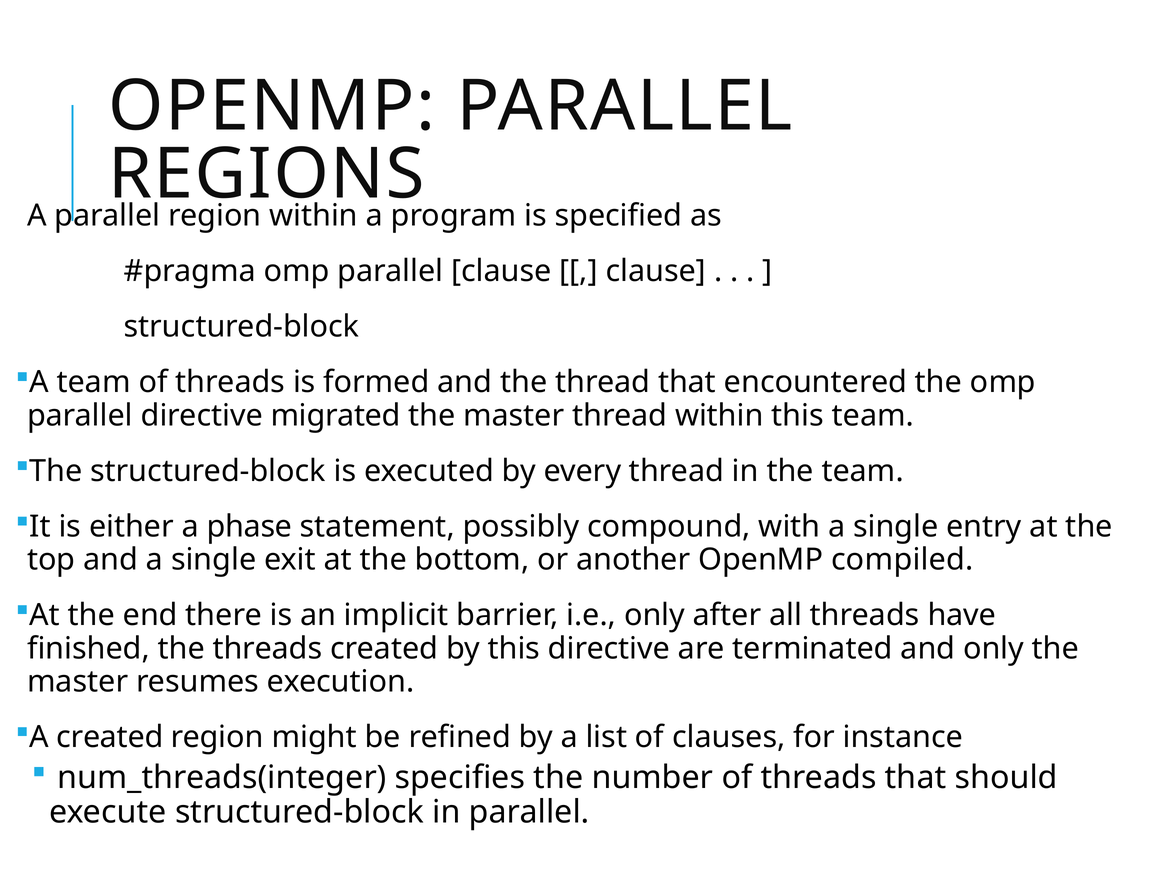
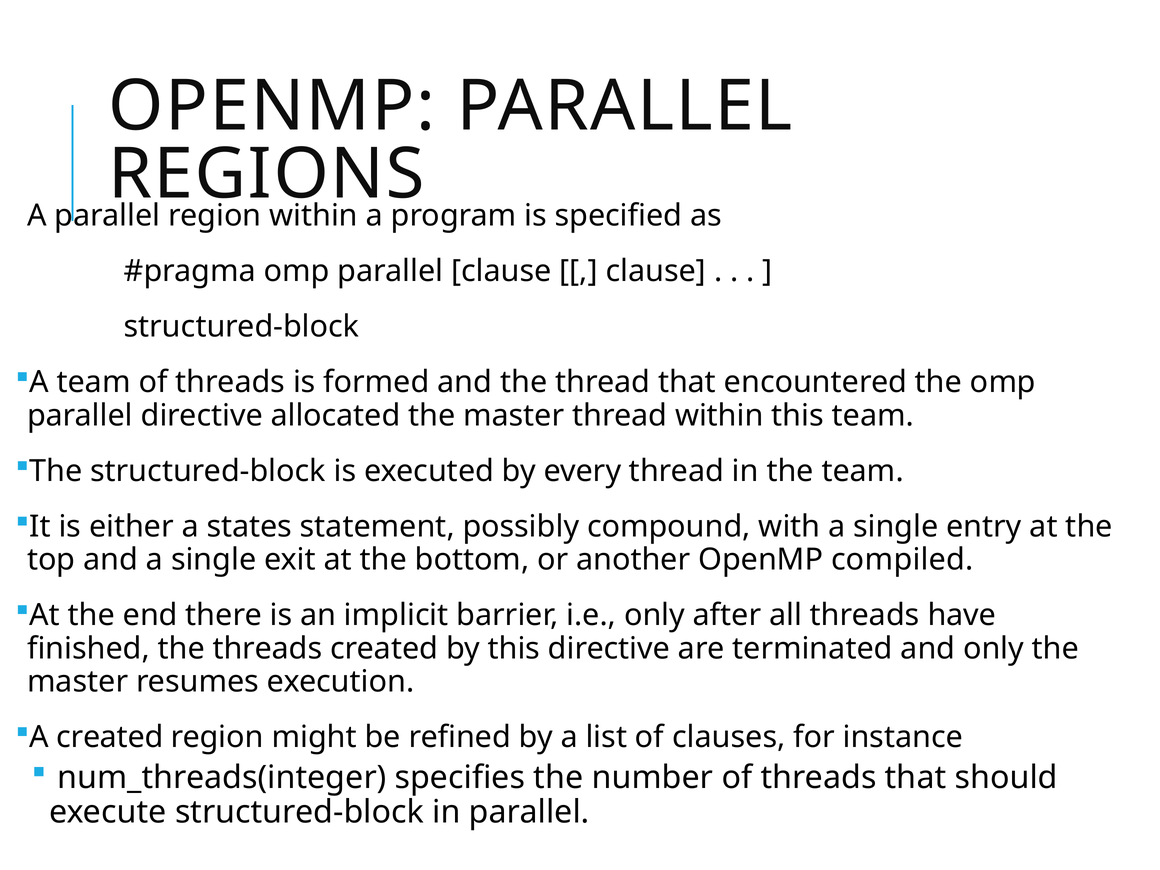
migrated: migrated -> allocated (336, 415)
phase: phase -> states (249, 527)
